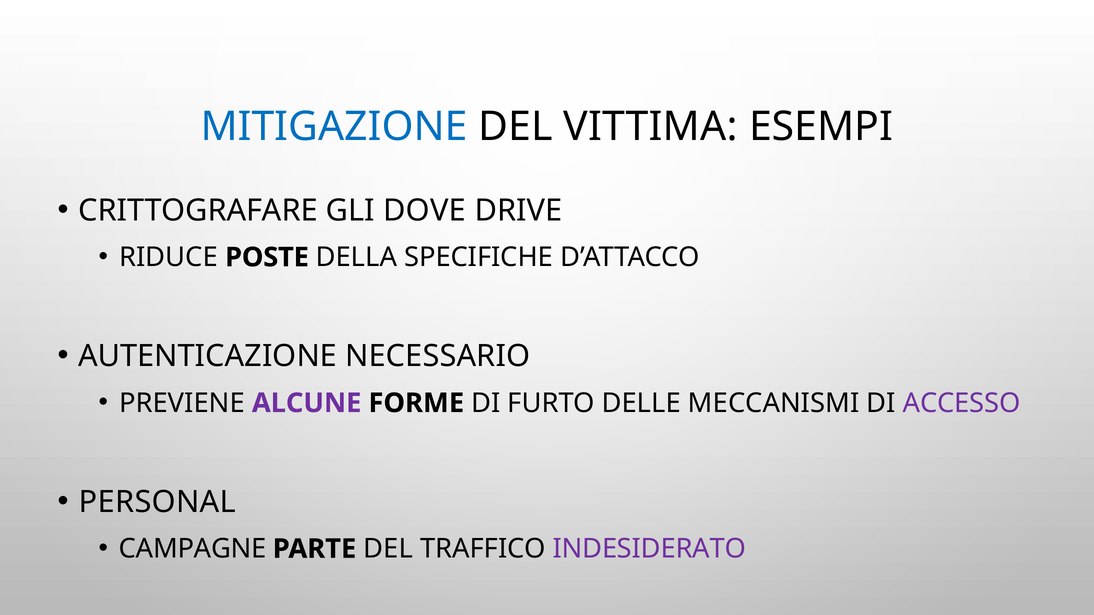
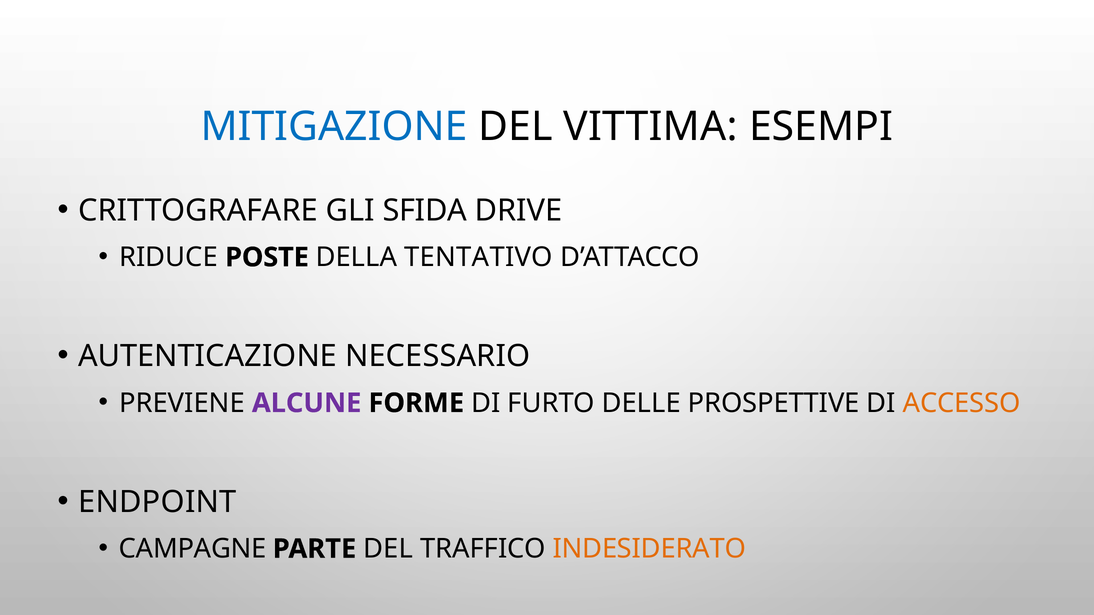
DOVE: DOVE -> SFIDA (425, 211)
SPECIFICHE: SPECIFICHE -> TENTATIVO (478, 257)
MECCANISMI: MECCANISMI -> PROSPETTIVE (774, 403)
ACCESSO colour: purple -> orange (962, 403)
PERSONAL: PERSONAL -> ENDPOINT (157, 502)
INDESIDERATO colour: purple -> orange (649, 549)
